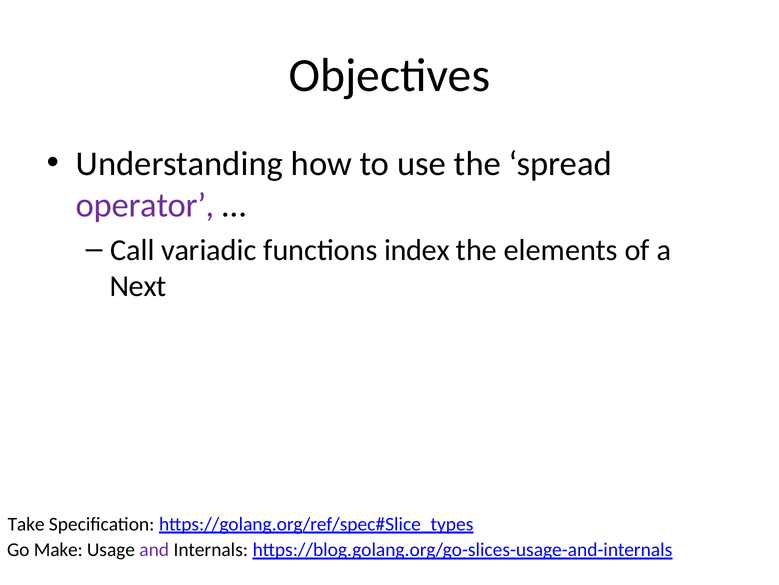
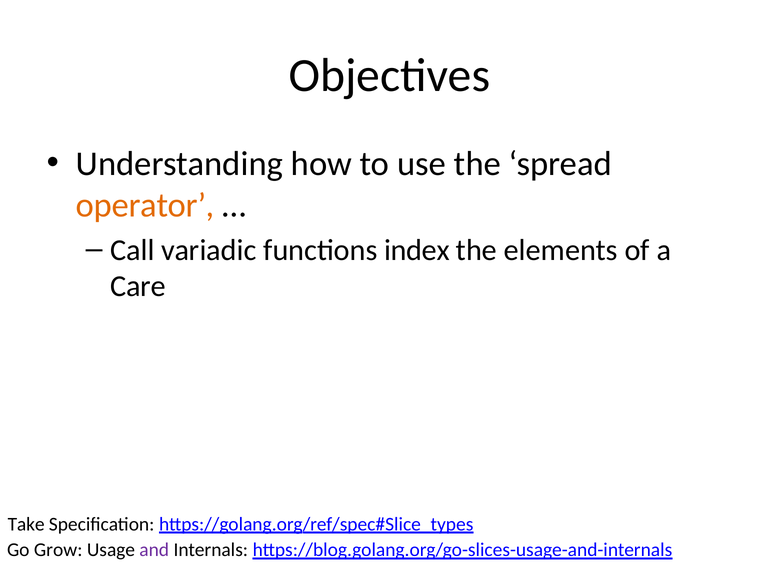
operator colour: purple -> orange (145, 205)
Next: Next -> Care (138, 286)
Make: Make -> Grow (58, 549)
